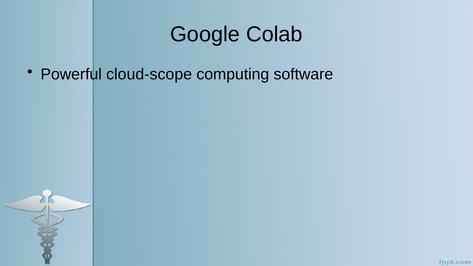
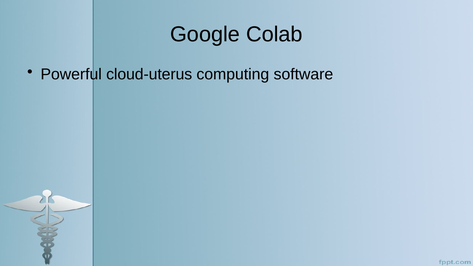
cloud-scope: cloud-scope -> cloud-uterus (149, 74)
